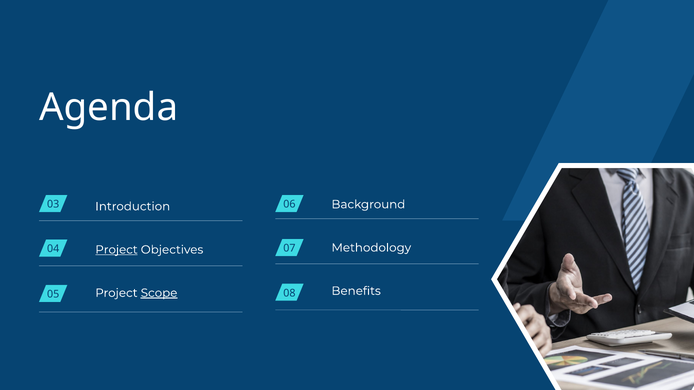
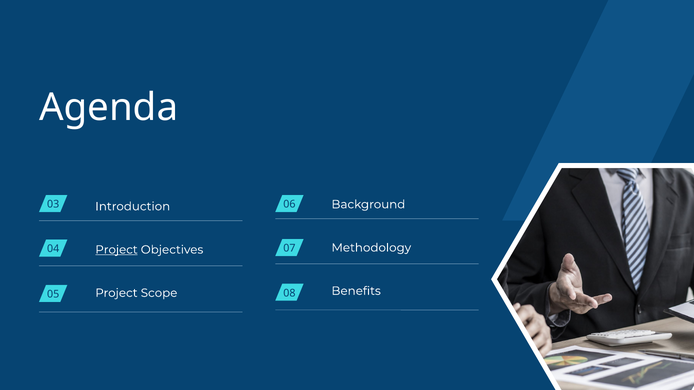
Scope underline: present -> none (159, 293)
